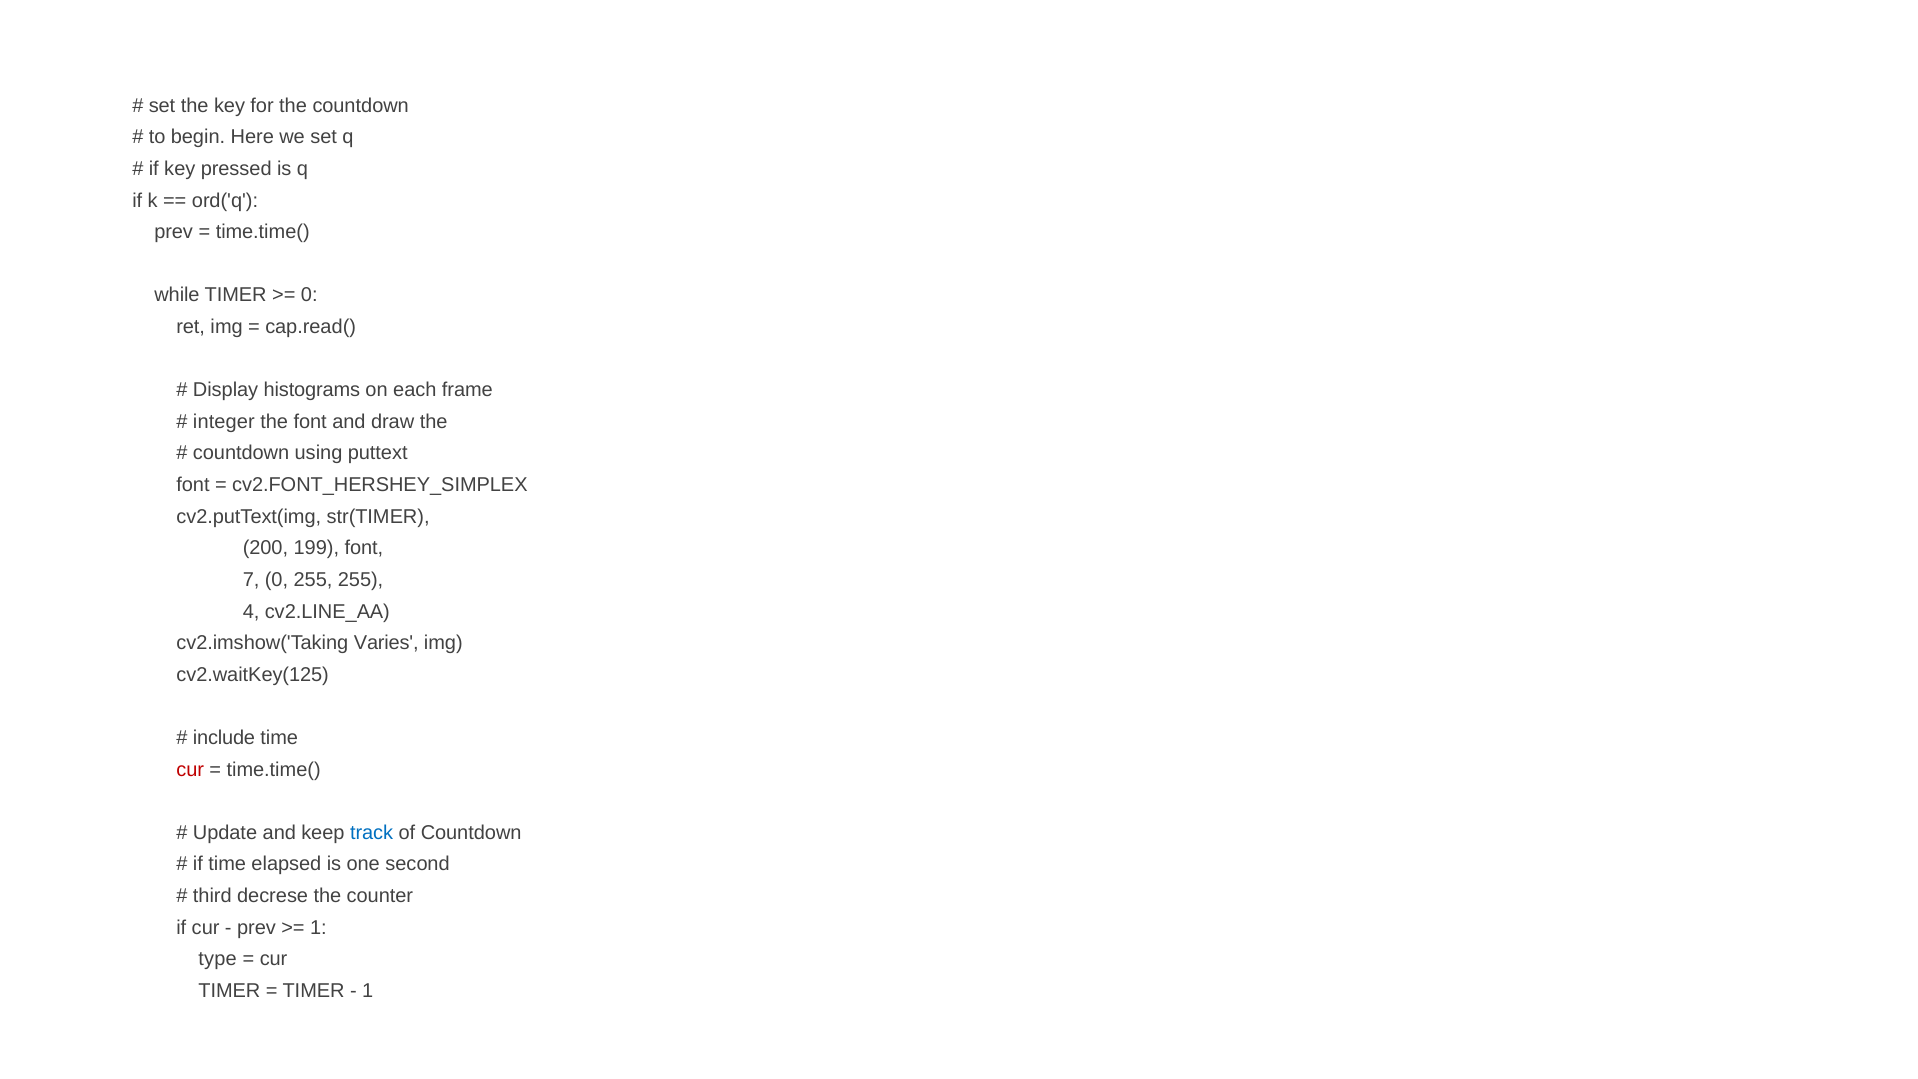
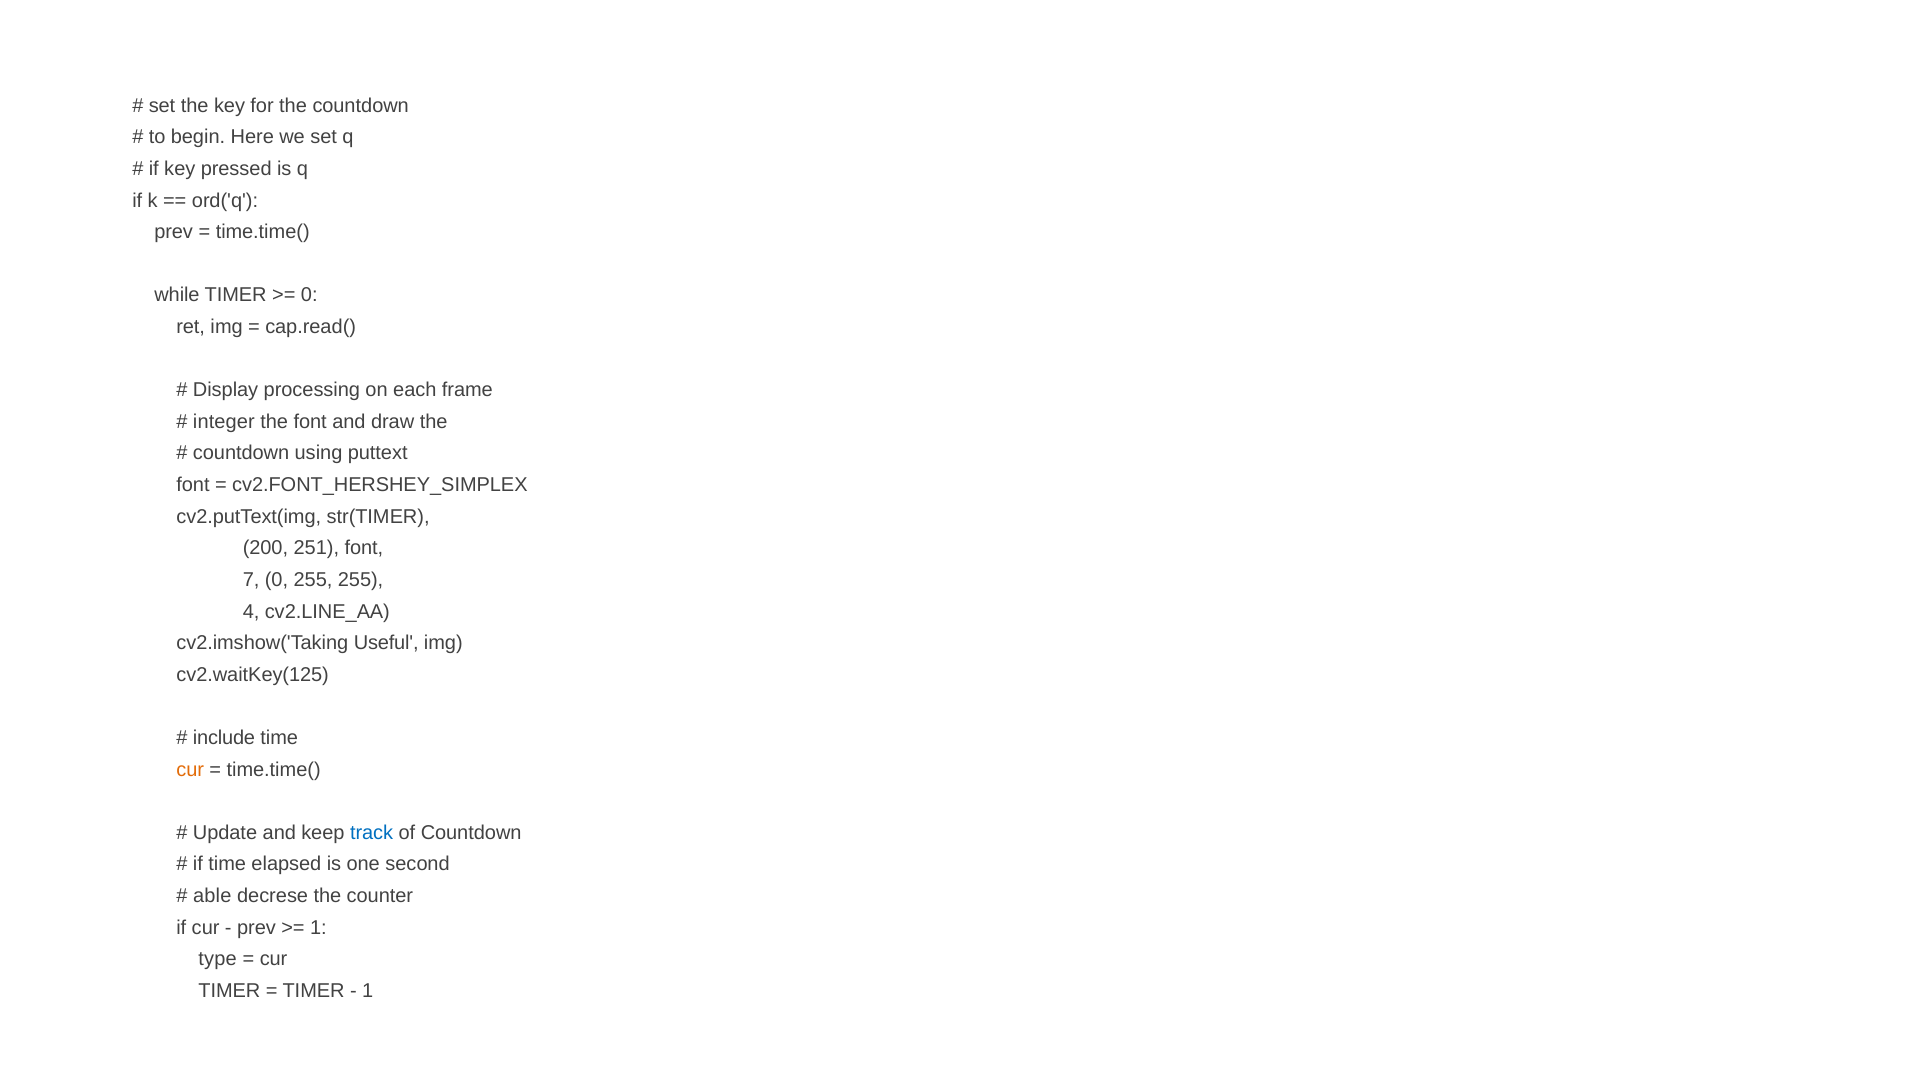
histograms: histograms -> processing (312, 390)
199: 199 -> 251 (316, 548)
Varies: Varies -> Useful (386, 643)
cur colour: red -> orange (190, 769)
third: third -> able (212, 896)
